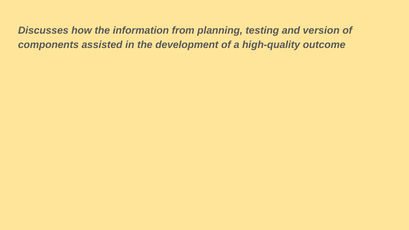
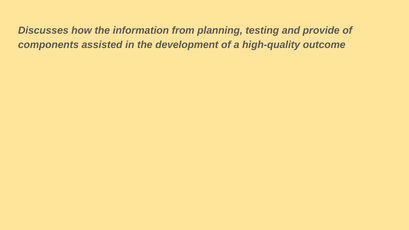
version: version -> provide (321, 31)
